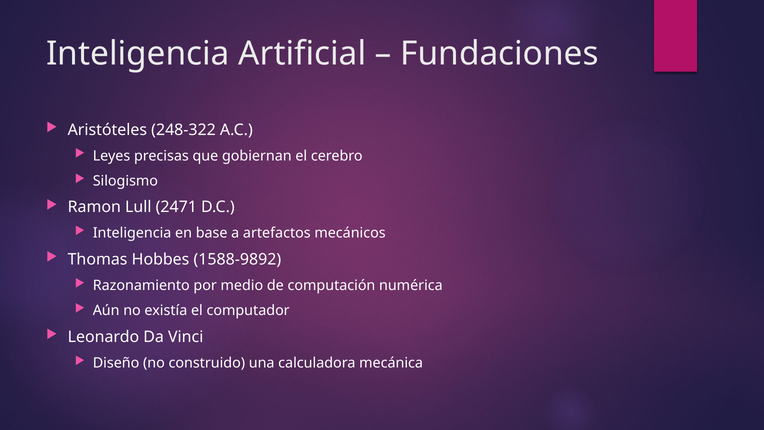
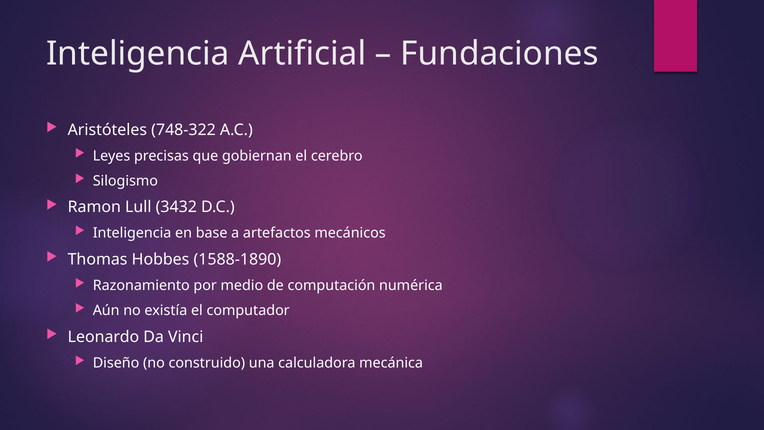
248-322: 248-322 -> 748-322 (184, 130)
2471: 2471 -> 3432 (176, 207)
1588-9892: 1588-9892 -> 1588-1890 (237, 259)
